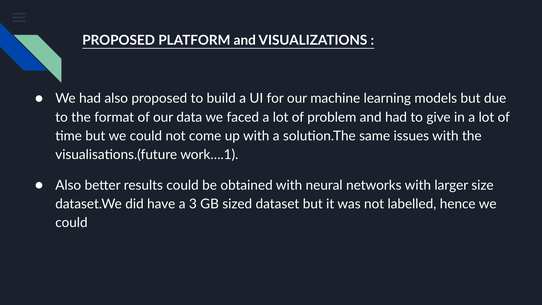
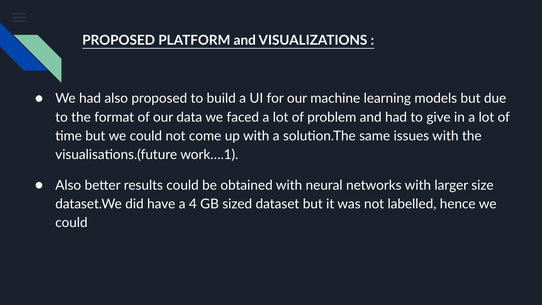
3: 3 -> 4 (193, 204)
